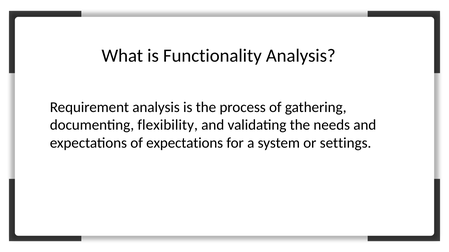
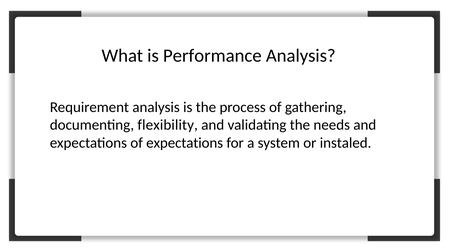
Functionality: Functionality -> Performance (212, 56)
settings: settings -> instaled (346, 143)
